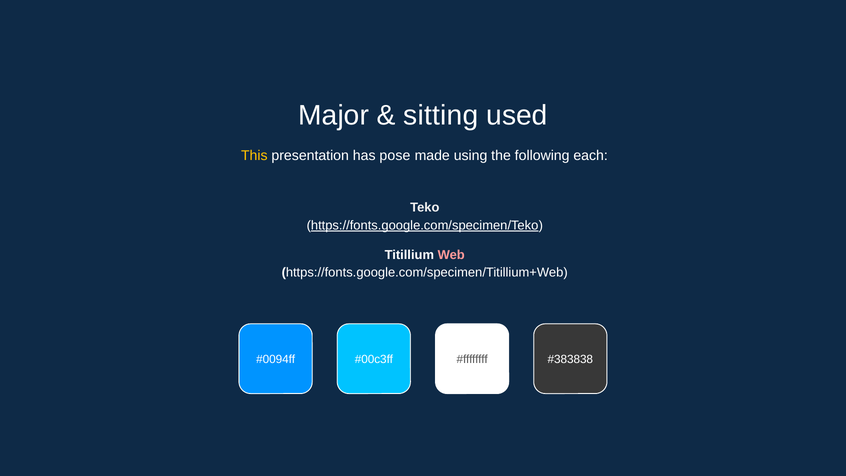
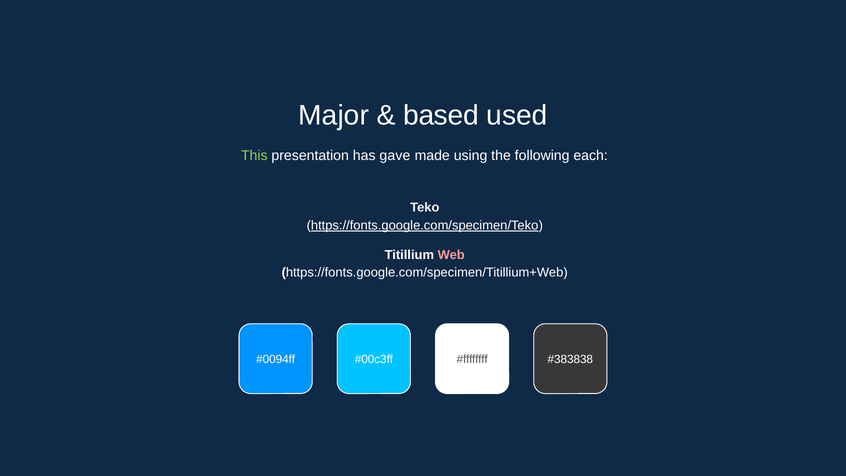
sitting: sitting -> based (441, 116)
This colour: yellow -> light green (254, 155)
pose: pose -> gave (395, 155)
